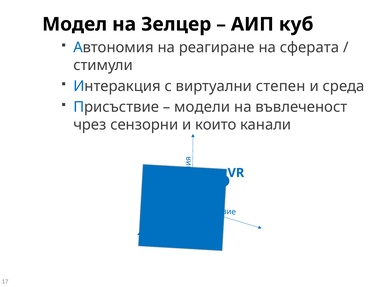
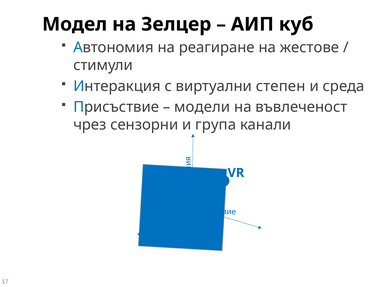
сферата: сферата -> жестове (309, 47)
които: които -> група (216, 125)
